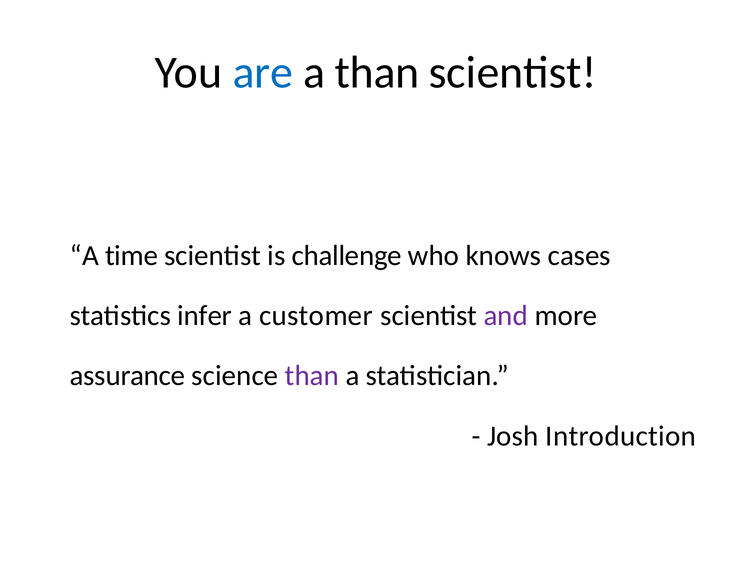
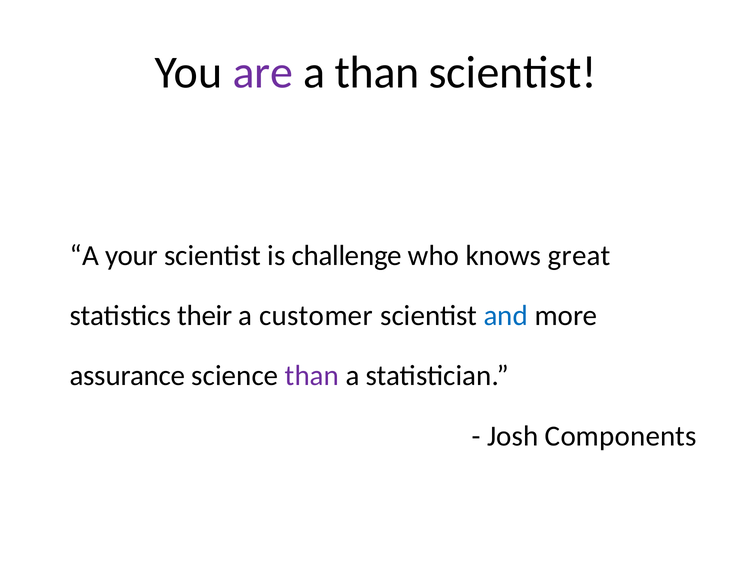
are colour: blue -> purple (263, 73)
time: time -> your (132, 256)
cases: cases -> great (579, 256)
infer: infer -> their (205, 316)
and colour: purple -> blue (506, 316)
Introduction: Introduction -> Components (621, 436)
